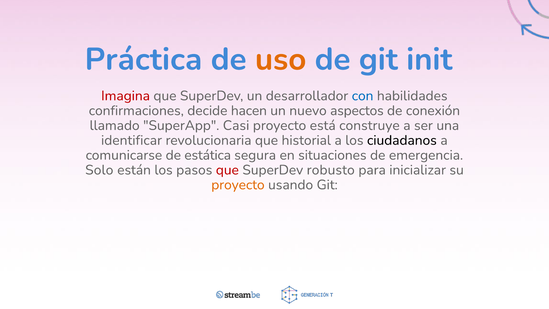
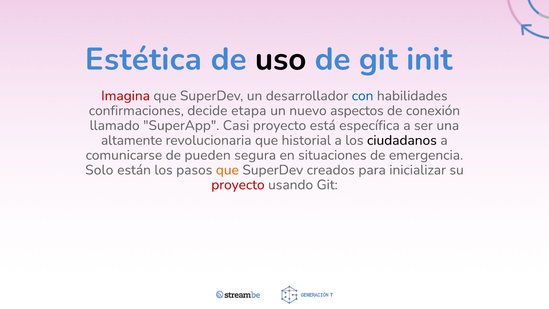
Práctica: Práctica -> Estética (143, 59)
uso colour: orange -> black (281, 59)
hacen: hacen -> etapa (249, 111)
construye: construye -> específica (369, 125)
identificar: identificar -> altamente (132, 140)
estática: estática -> pueden (208, 155)
que colour: red -> orange (227, 170)
robusto: robusto -> creados (331, 170)
proyecto colour: orange -> red (238, 185)
